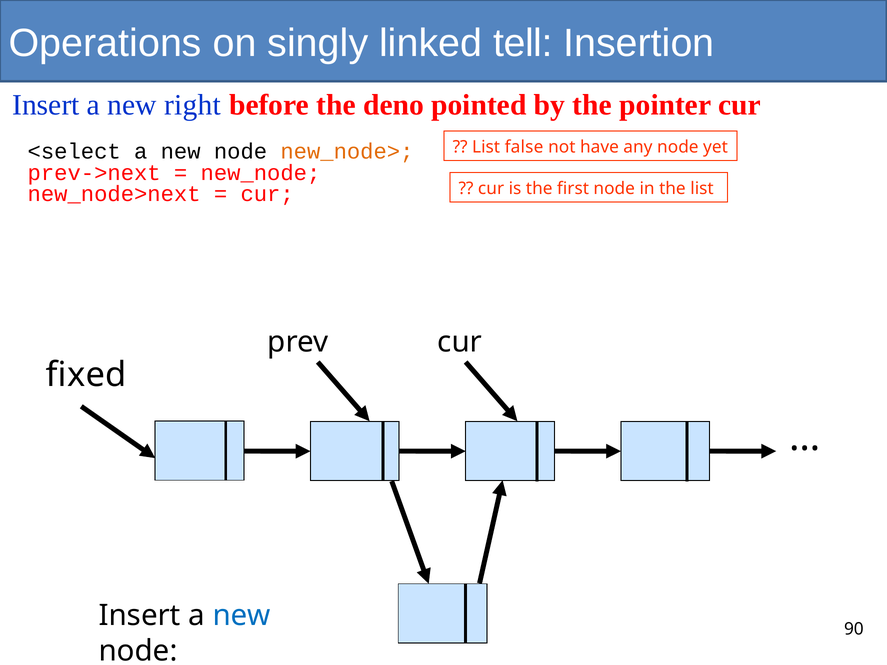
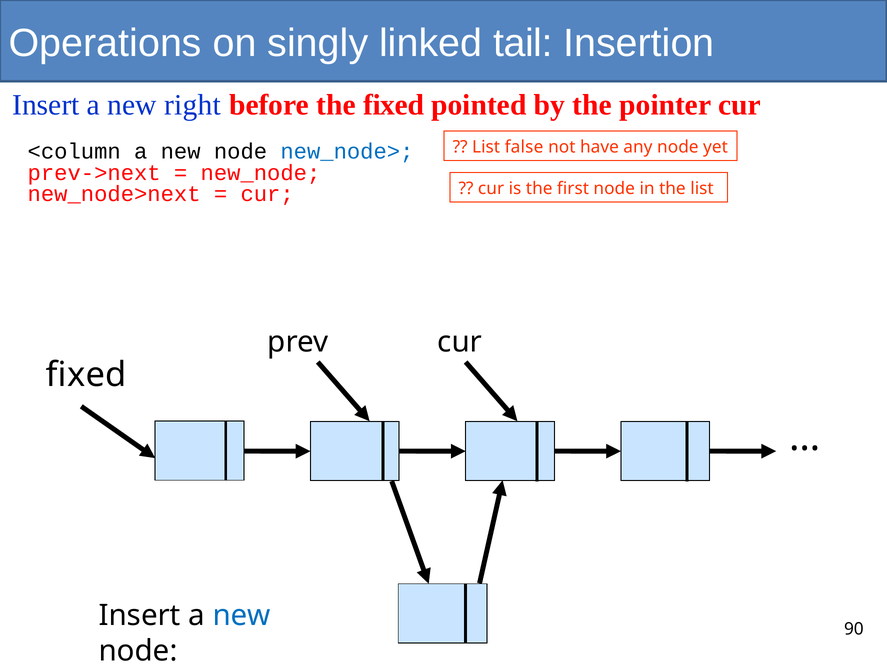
tell: tell -> tail (523, 43)
the deno: deno -> fixed (394, 105)
<select: <select -> <column (74, 152)
new_node> colour: orange -> blue (347, 152)
